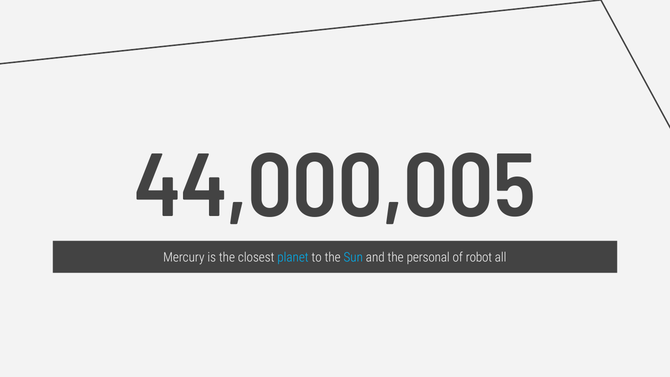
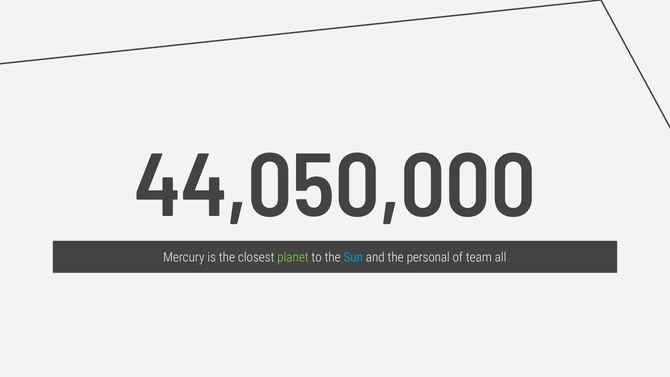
44,000,005: 44,000,005 -> 44,050,000 (335, 187)
planet colour: light blue -> light green (293, 258)
robot: robot -> team (479, 258)
